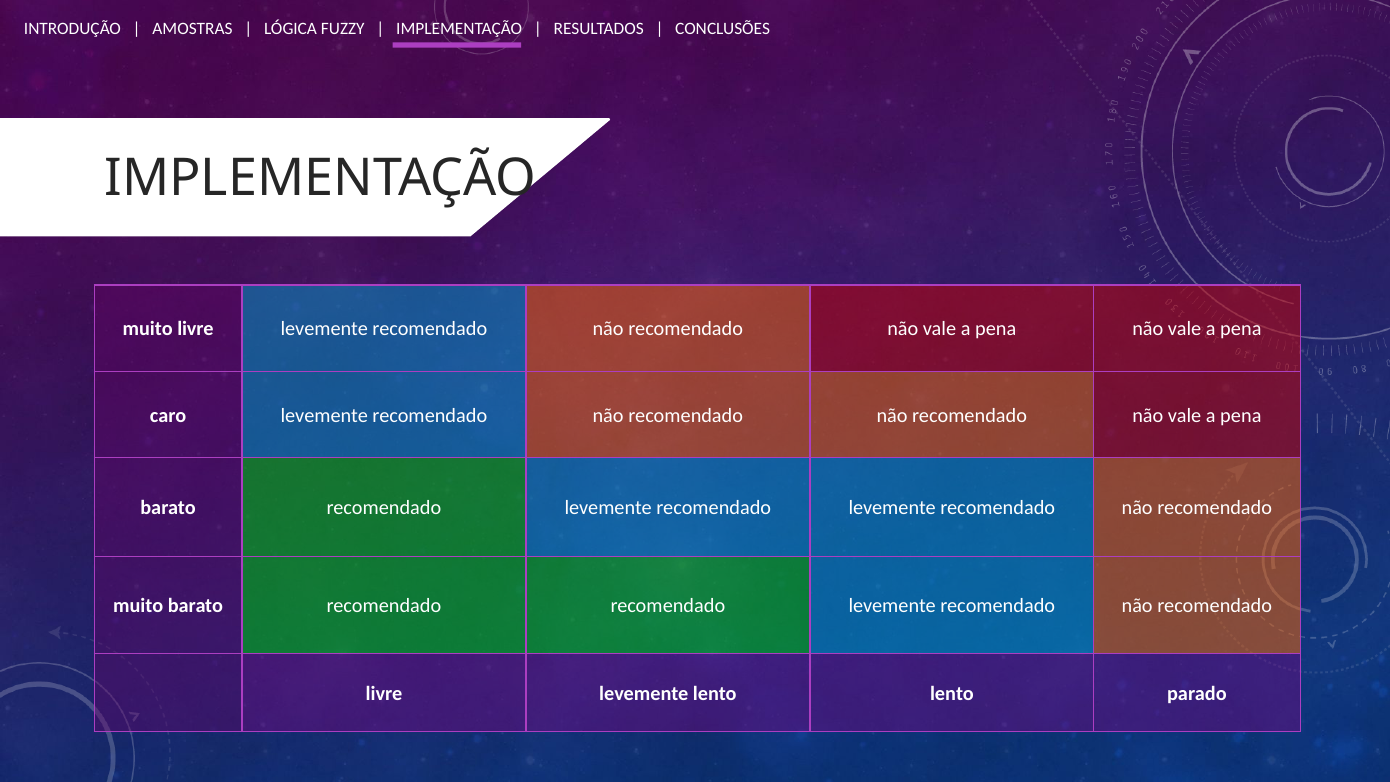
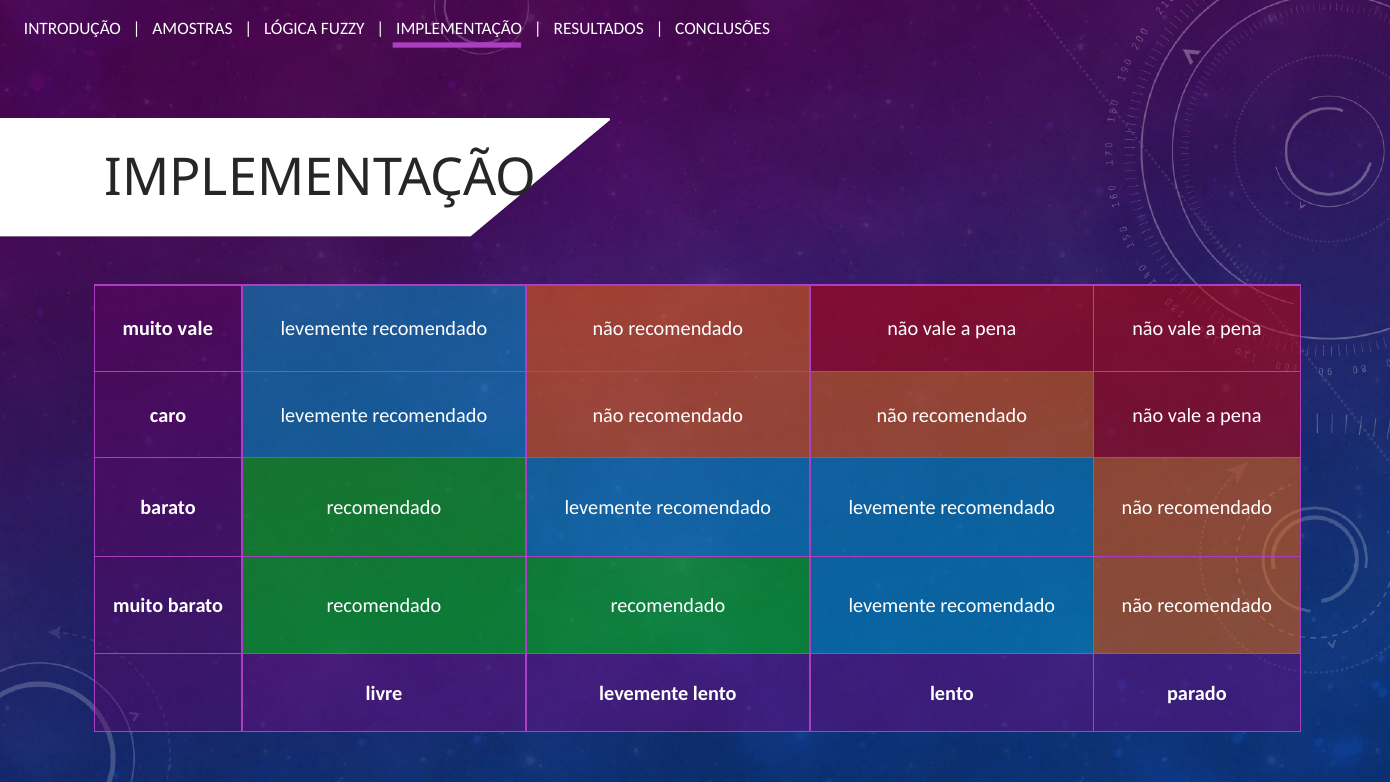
muito livre: livre -> vale (195, 329)
